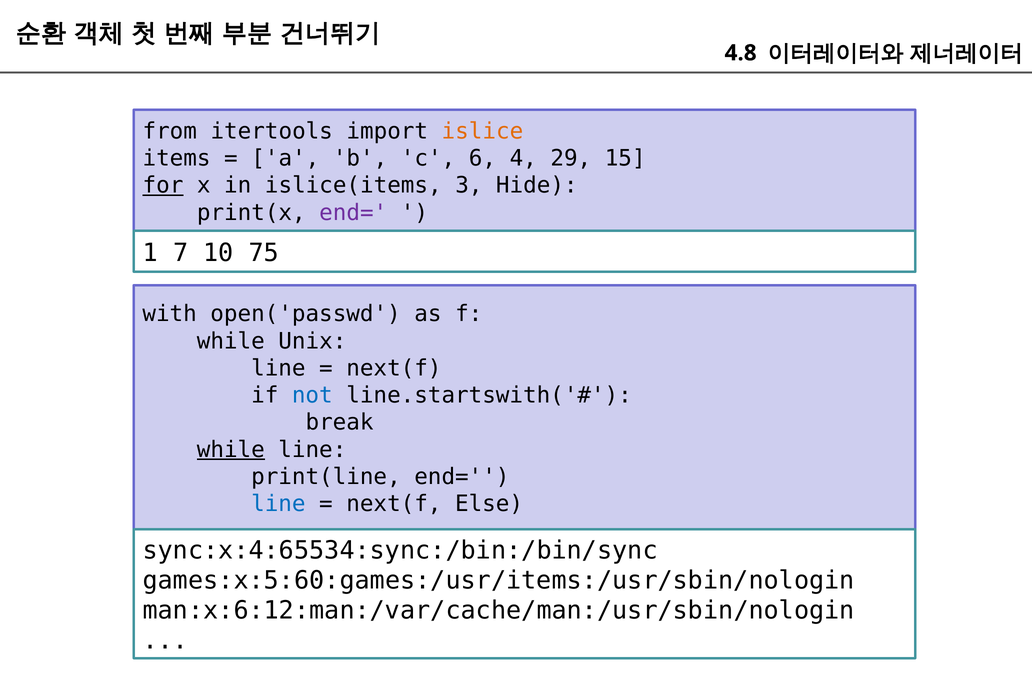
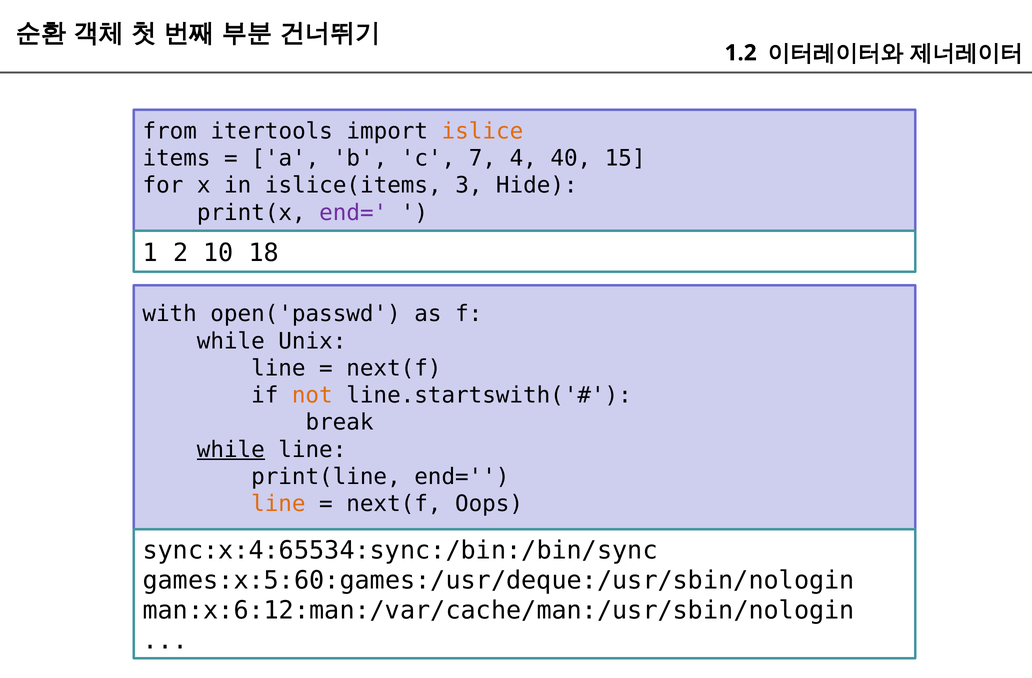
4.8: 4.8 -> 1.2 (741, 53)
6: 6 -> 7 (482, 158)
29: 29 -> 40 (571, 158)
for underline: present -> none (163, 185)
7: 7 -> 2 (181, 253)
75: 75 -> 18 (264, 253)
not colour: blue -> orange (312, 395)
line colour: blue -> orange (278, 504)
Else: Else -> Oops (489, 504)
games:x:5:60:games:/usr/items:/usr/sbin/nologin: games:x:5:60:games:/usr/items:/usr/sbin/nologin -> games:x:5:60:games:/usr/deque:/usr/sbin/nologin (499, 580)
